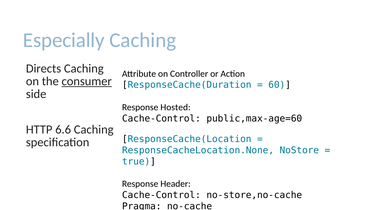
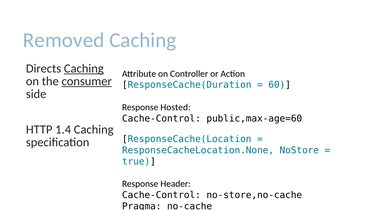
Especially: Especially -> Removed (64, 40)
Caching underline: none -> present (84, 69)
6.6: 6.6 -> 1.4 (63, 130)
